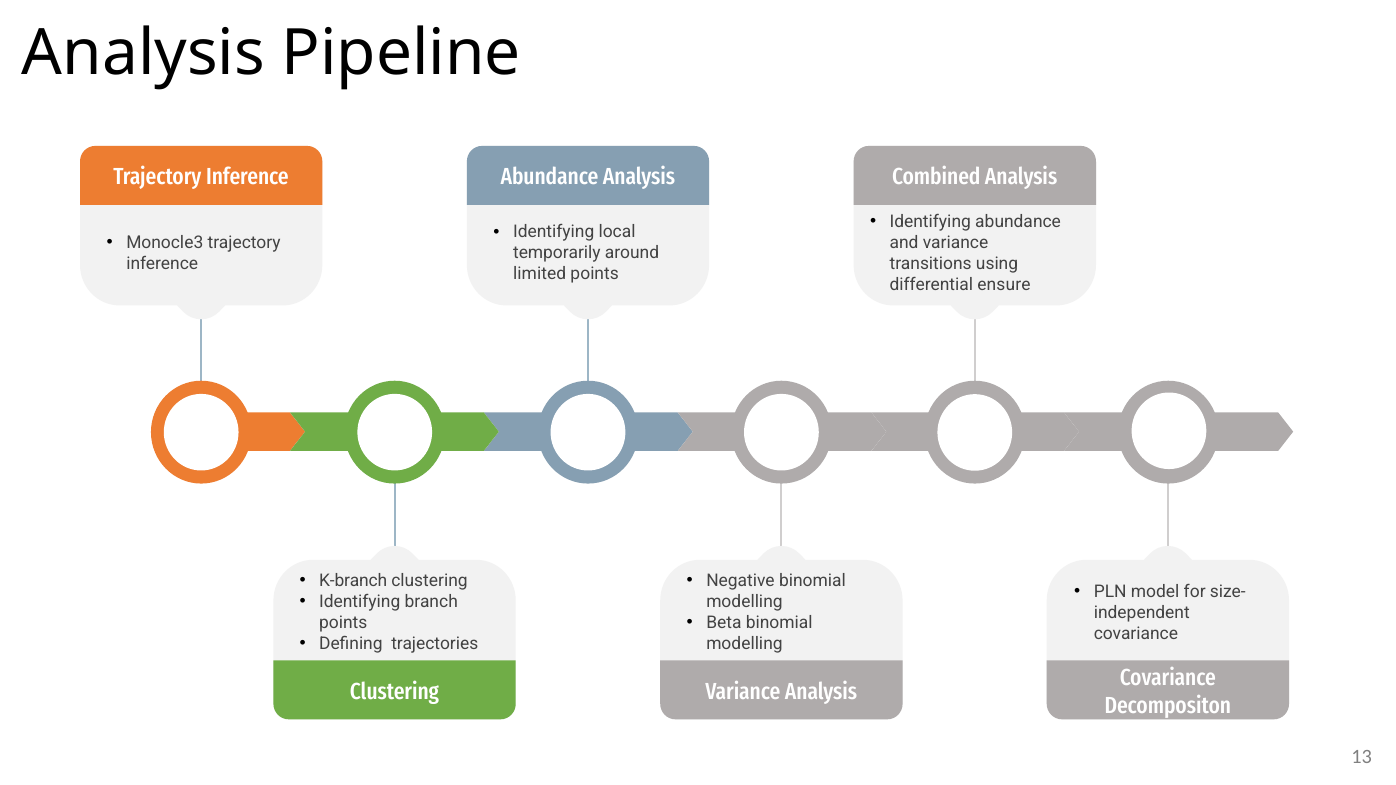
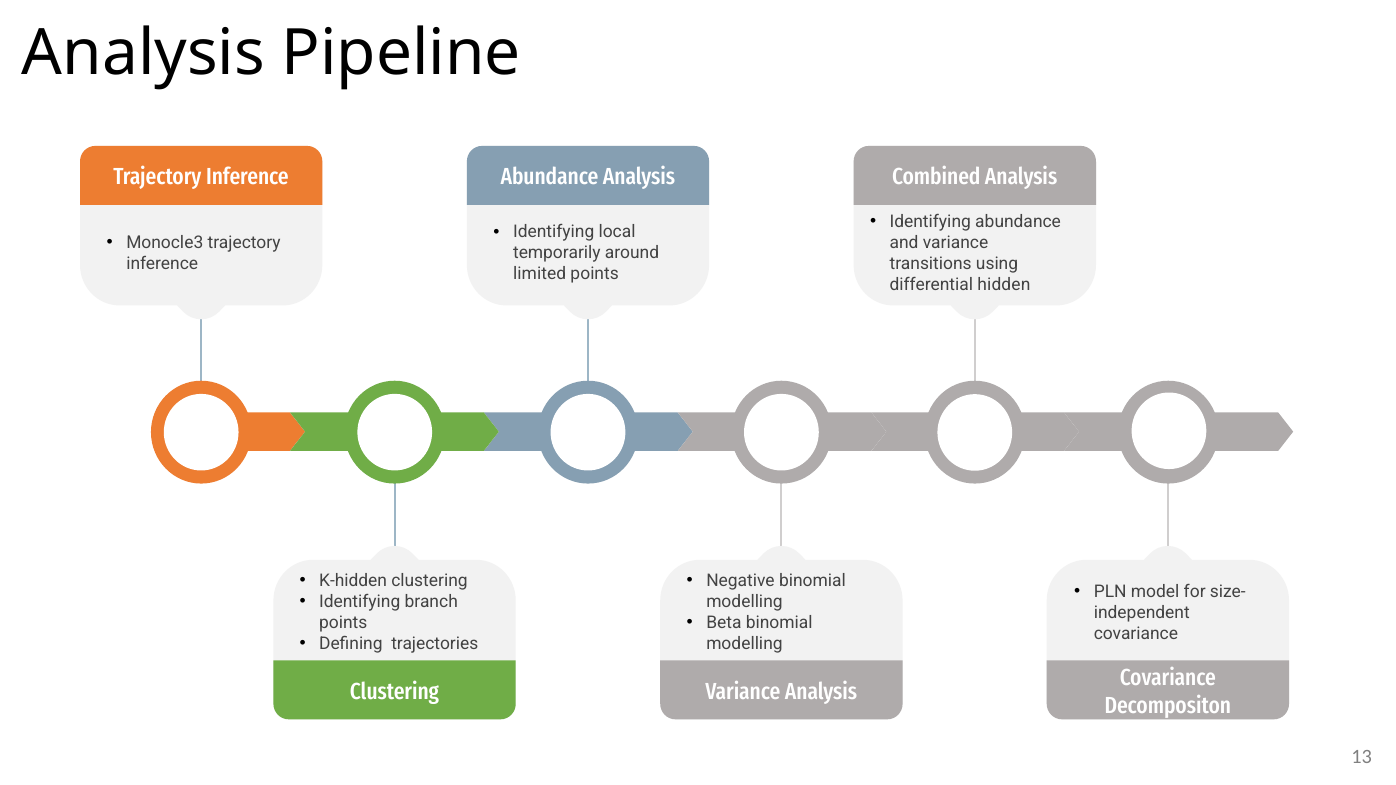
ensure: ensure -> hidden (1004, 285)
K-branch: K-branch -> K-hidden (353, 581)
